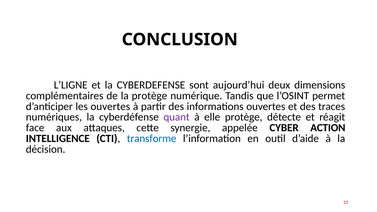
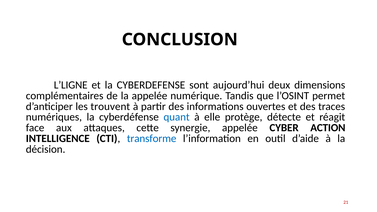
la protège: protège -> appelée (150, 96)
les ouvertes: ouvertes -> trouvent (110, 106)
quant colour: purple -> blue (177, 117)
